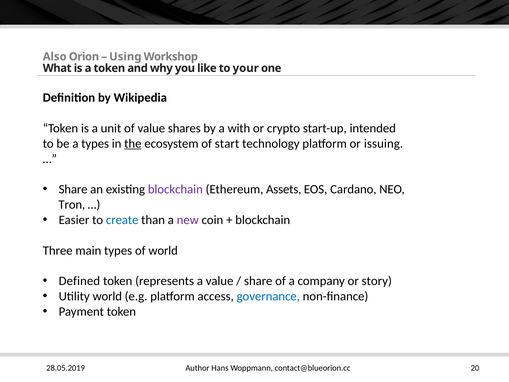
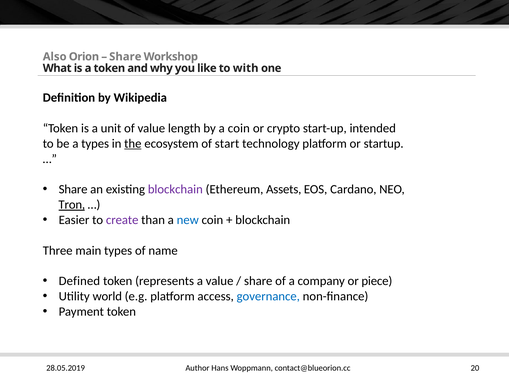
Using: Using -> Share (125, 57)
your: your -> with (246, 68)
shares: shares -> length (184, 128)
a with: with -> coin (239, 128)
issuing: issuing -> startup (384, 143)
Tron underline: none -> present (72, 205)
create colour: blue -> purple (122, 220)
new colour: purple -> blue (188, 220)
of world: world -> name (163, 250)
story: story -> piece (377, 281)
